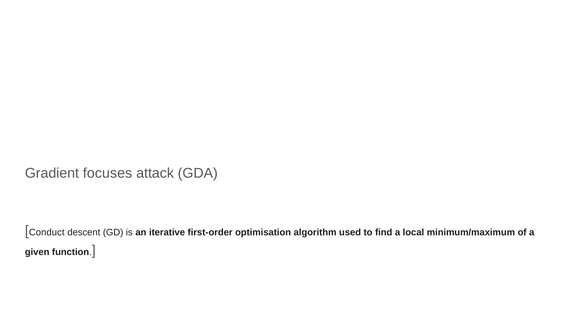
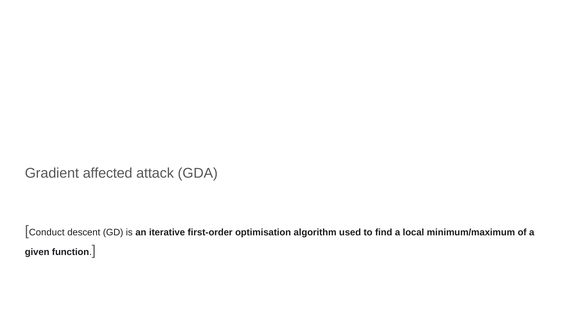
focuses: focuses -> affected (108, 173)
